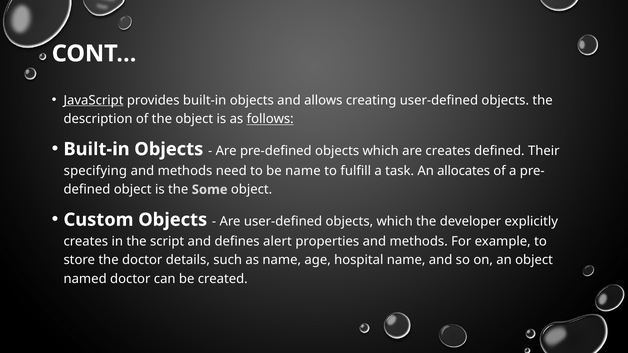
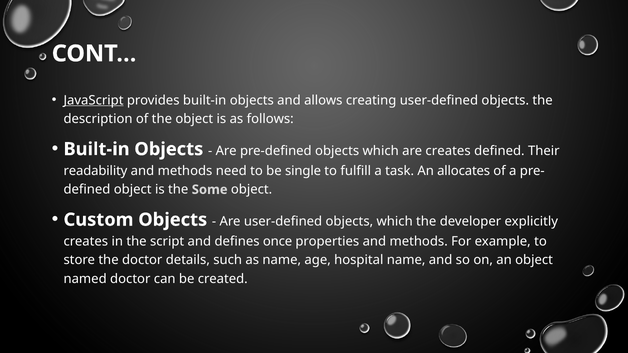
follows underline: present -> none (270, 119)
specifying: specifying -> readability (95, 171)
be name: name -> single (303, 171)
alert: alert -> once (278, 241)
